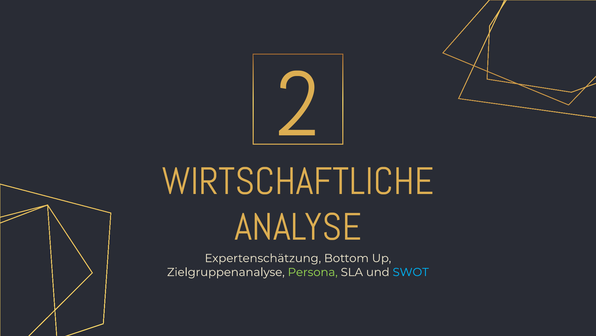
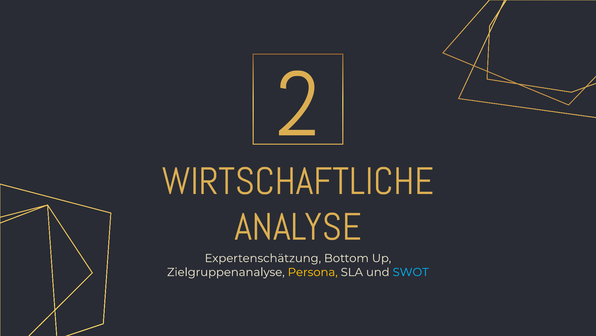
Persona colour: light green -> yellow (313, 272)
